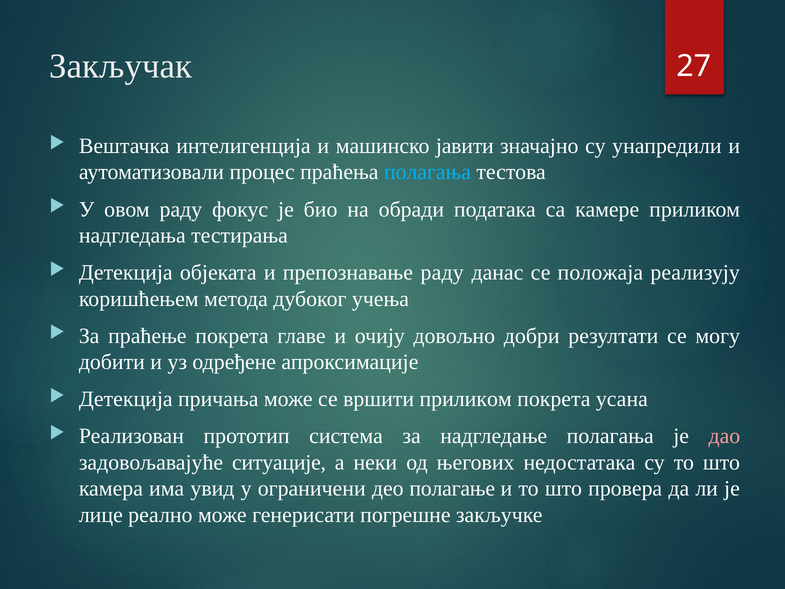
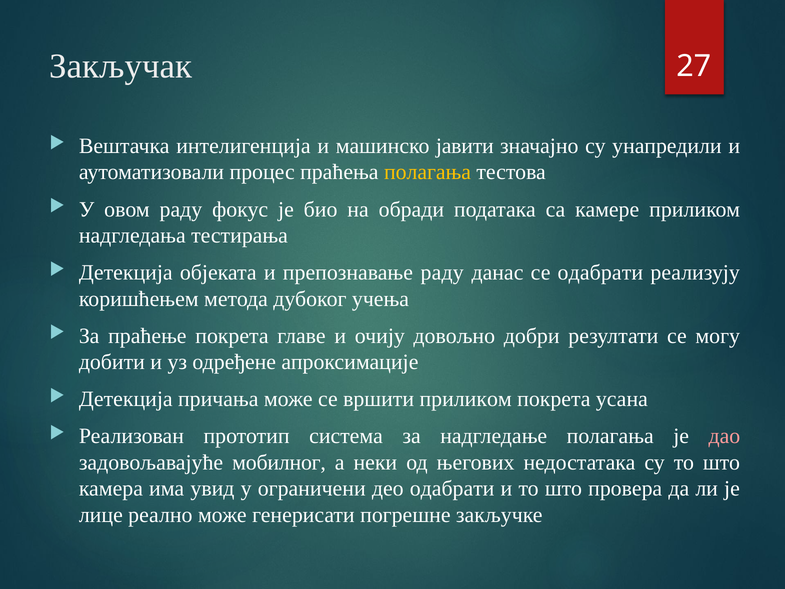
полагања colour: light blue -> yellow (428, 172)
се положаја: положаја -> одабрати (600, 272)
ситуације: ситуације -> мобилног (279, 462)
део полагање: полагање -> одабрати (452, 488)
